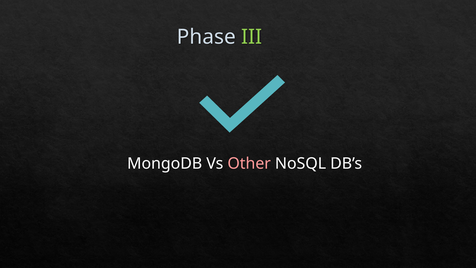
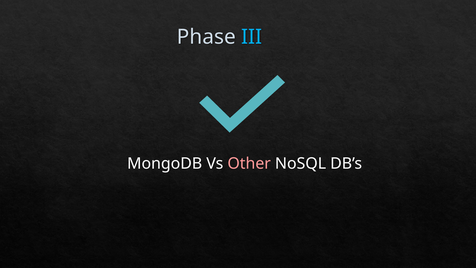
III colour: light green -> light blue (252, 37)
